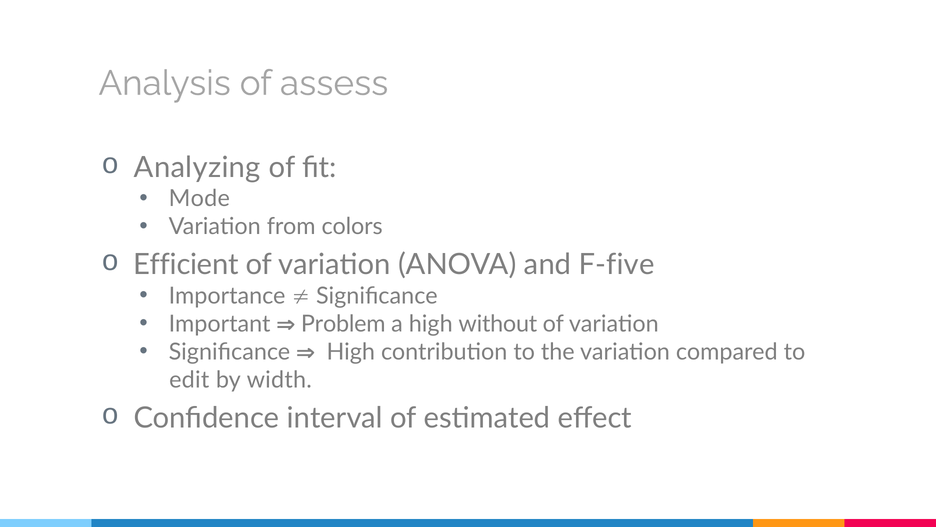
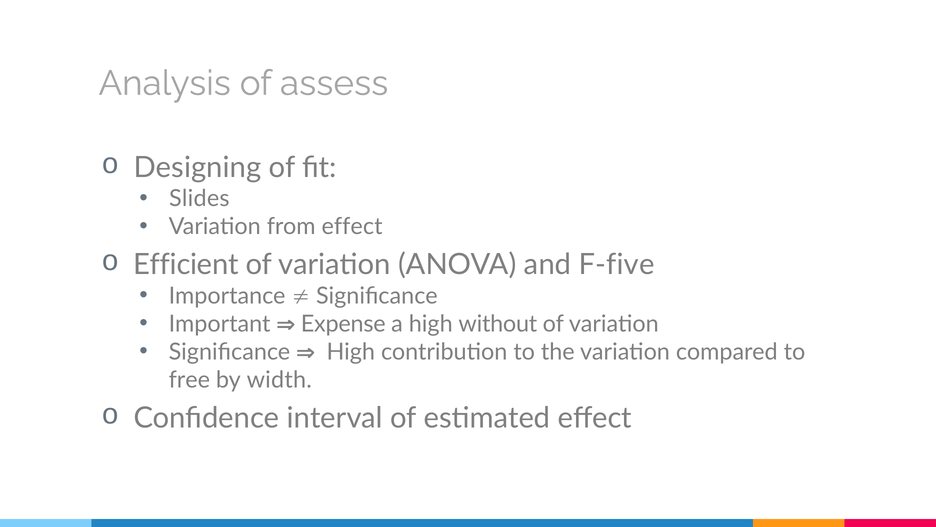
Analyzing: Analyzing -> Designing (197, 167)
Mode: Mode -> Slides (199, 198)
from colors: colors -> effect (352, 226)
Problem: Problem -> Expense (343, 324)
edit: edit -> free (189, 380)
